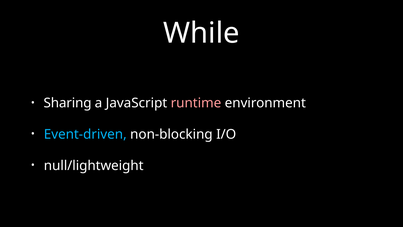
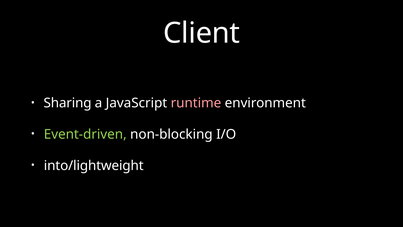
While: While -> Client (202, 33)
Event-driven colour: light blue -> light green (85, 134)
null/lightweight: null/lightweight -> into/lightweight (94, 165)
